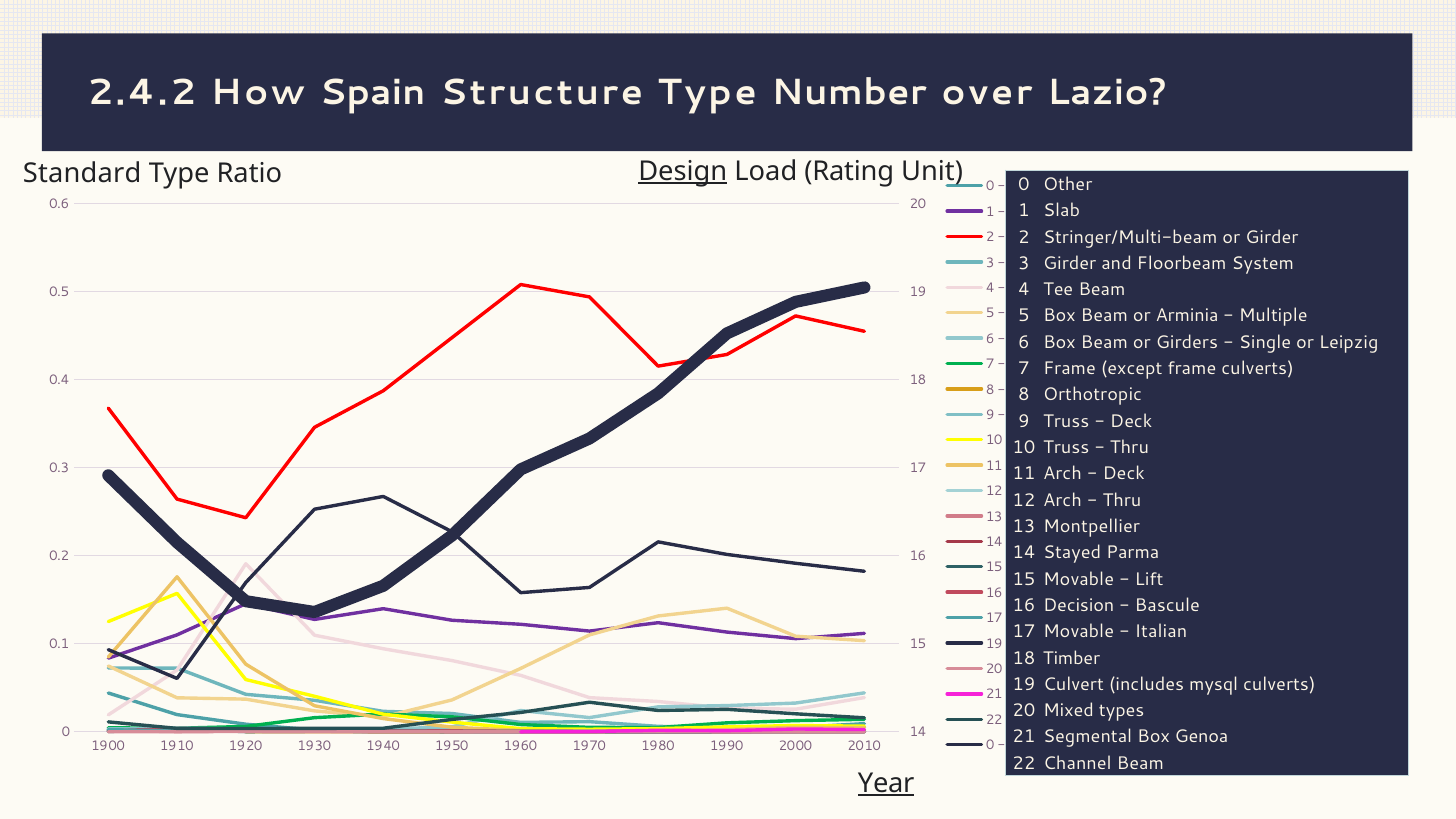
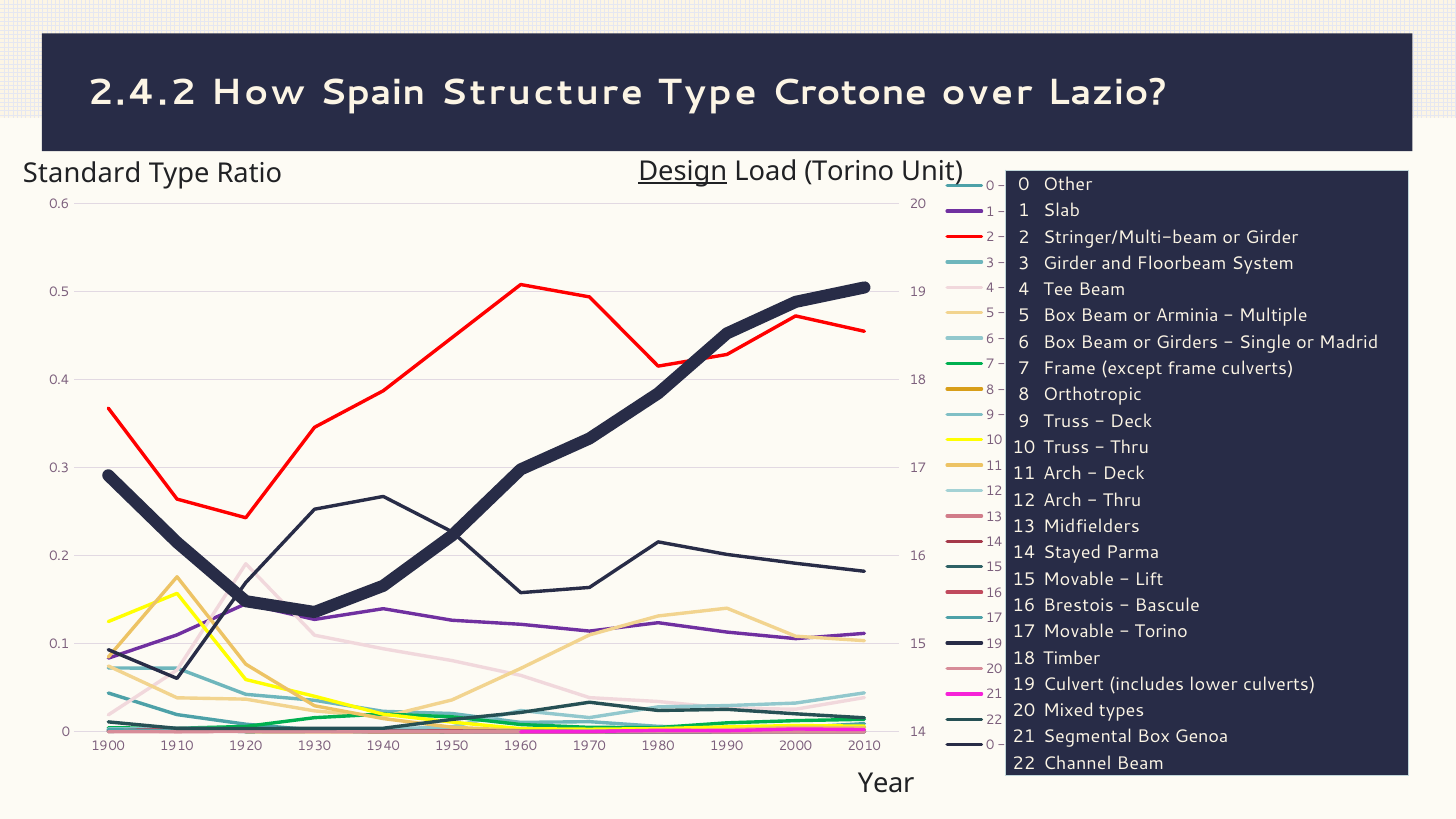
Number: Number -> Crotone (849, 92)
Load Rating: Rating -> Torino (849, 172)
Leipzig: Leipzig -> Madrid (1349, 342)
Montpellier: Montpellier -> Midfielders (1091, 526)
Decision: Decision -> Brestois (1079, 605)
Italian: Italian -> Torino (1161, 632)
mysql: mysql -> lower (1214, 684)
Year underline: present -> none (886, 783)
